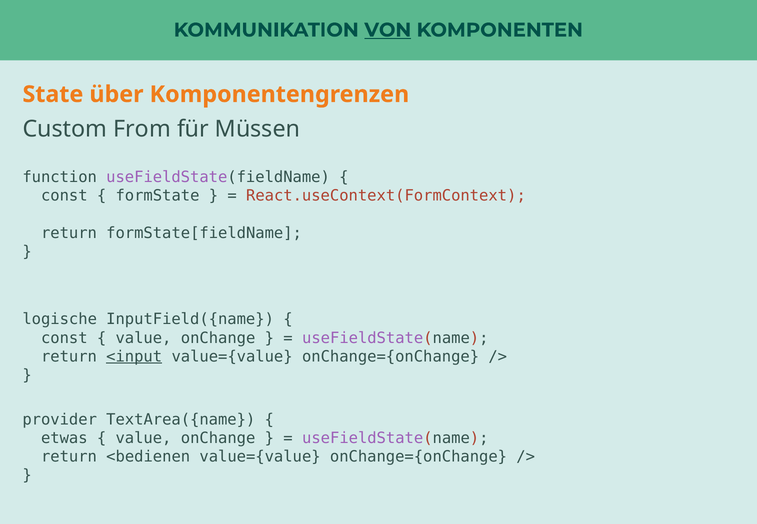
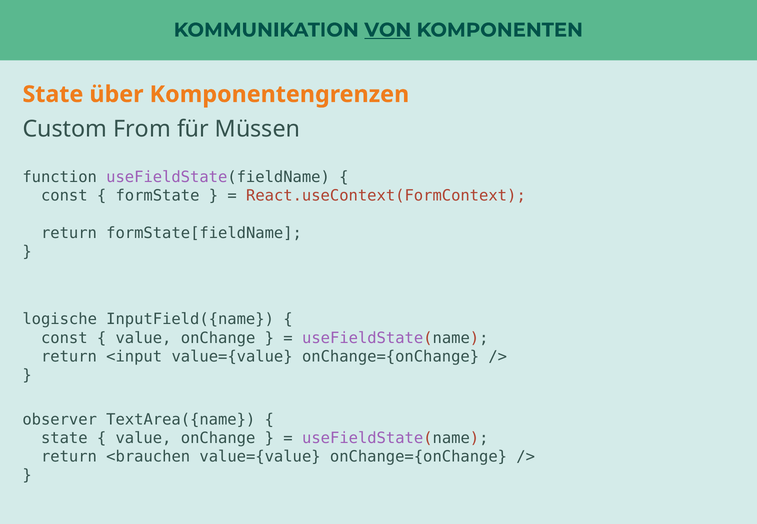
<input underline: present -> none (134, 357)
provider: provider -> observer (60, 420)
etwas: etwas -> state (64, 438)
<bedienen: <bedienen -> <brauchen (148, 457)
